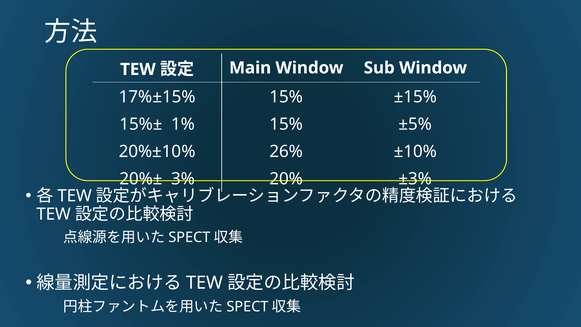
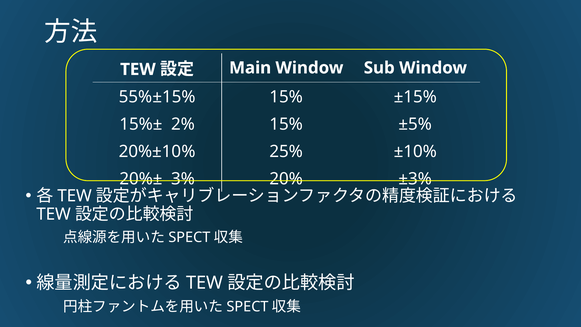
17%±15%: 17%±15% -> 55%±15% (157, 97)
1%: 1% -> 2% (183, 124)
26%: 26% -> 25% (286, 152)
